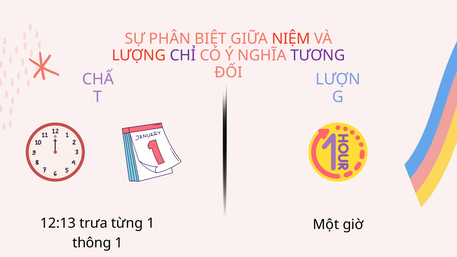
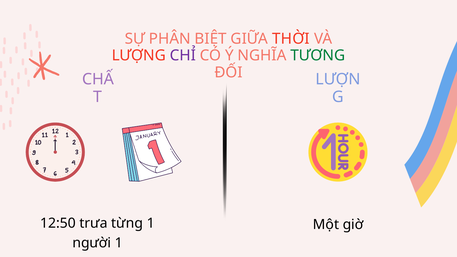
NIỆM: NIỆM -> THỜI (291, 39)
TƯƠNG colour: purple -> green (318, 56)
12:13: 12:13 -> 12:50 (58, 223)
thông: thông -> người (92, 243)
